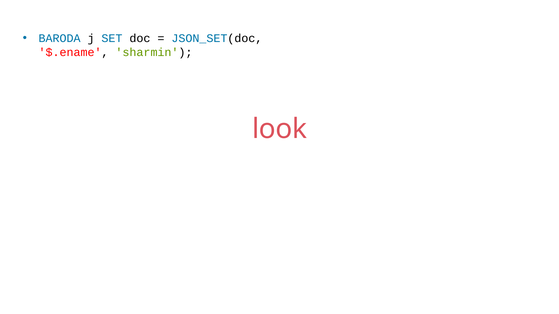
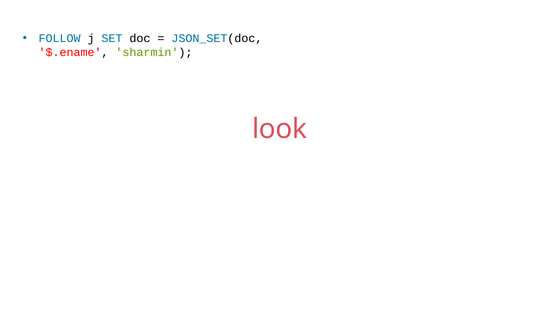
BARODA: BARODA -> FOLLOW (60, 38)
